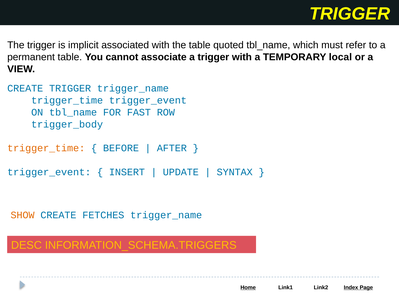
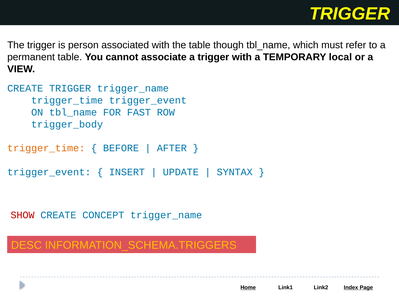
implicit: implicit -> person (83, 45)
quoted: quoted -> though (228, 45)
SHOW colour: orange -> red (23, 215)
FETCHES: FETCHES -> CONCEPT (103, 215)
